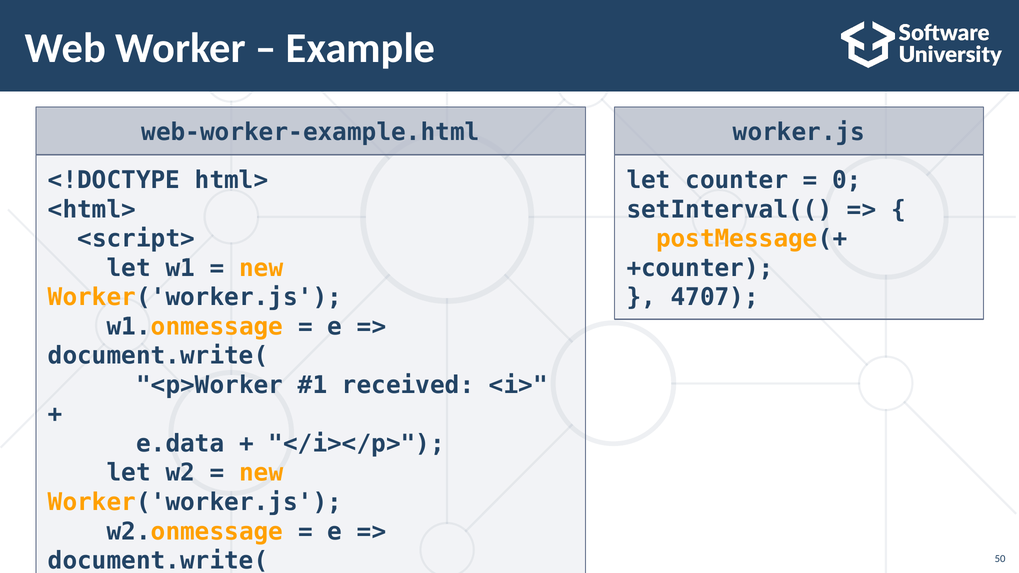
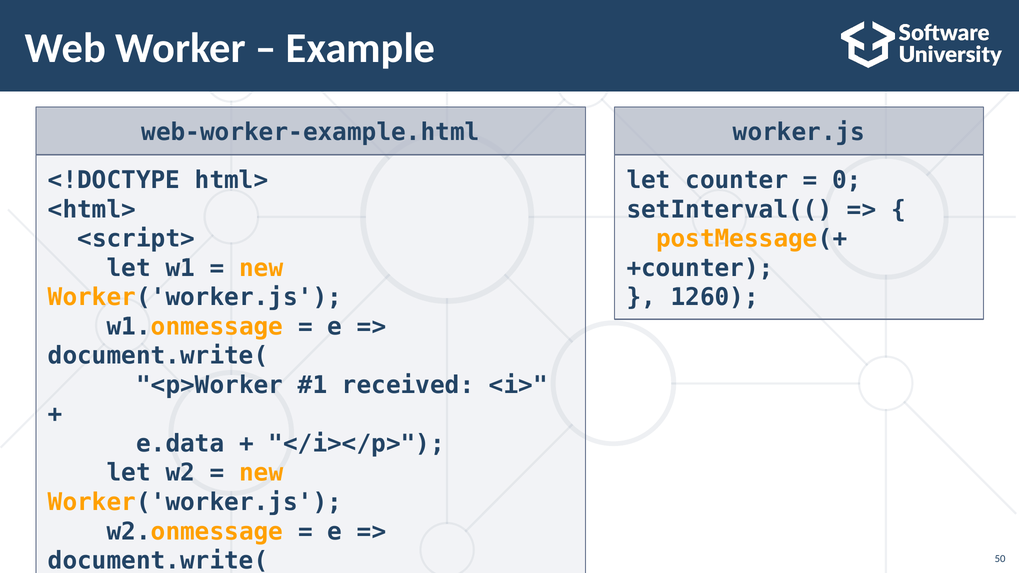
4707: 4707 -> 1260 (715, 297)
